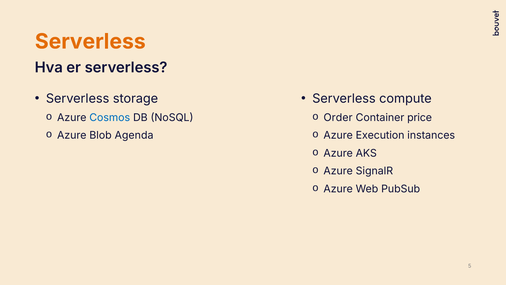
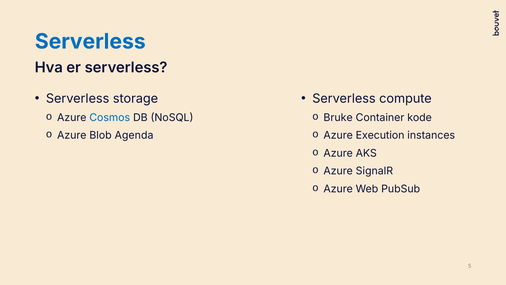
Serverless colour: orange -> blue (90, 41)
Order: Order -> Bruke (338, 117)
price: price -> kode (420, 117)
